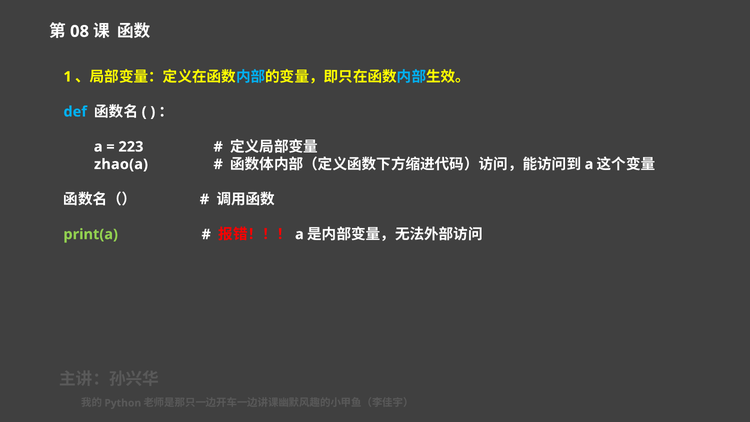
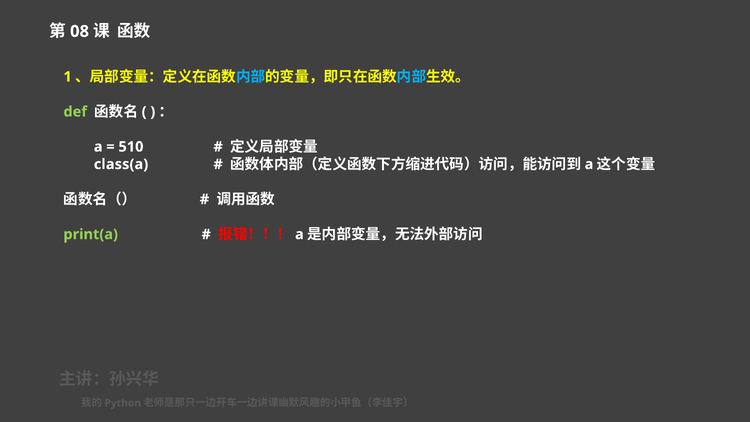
def colour: light blue -> light green (75, 112)
223: 223 -> 510 (131, 147)
zhao(a: zhao(a -> class(a (121, 164)
